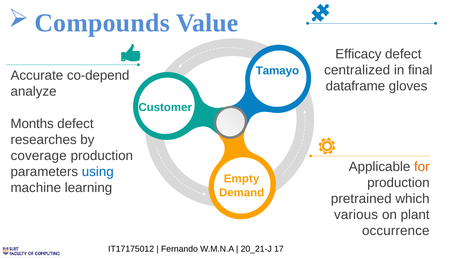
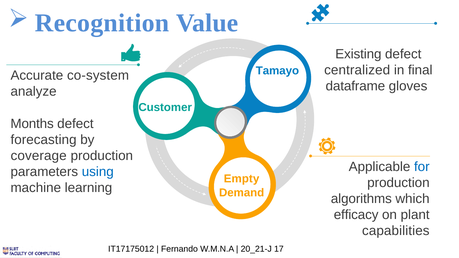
Compounds: Compounds -> Recognition (102, 23)
Efficacy: Efficacy -> Existing (358, 54)
co-depend: co-depend -> co-system (98, 75)
researches: researches -> forecasting (44, 140)
for colour: orange -> blue (422, 167)
pretrained: pretrained -> algorithms (361, 199)
various: various -> efficacy (356, 215)
occurrence: occurrence -> capabilities (396, 231)
